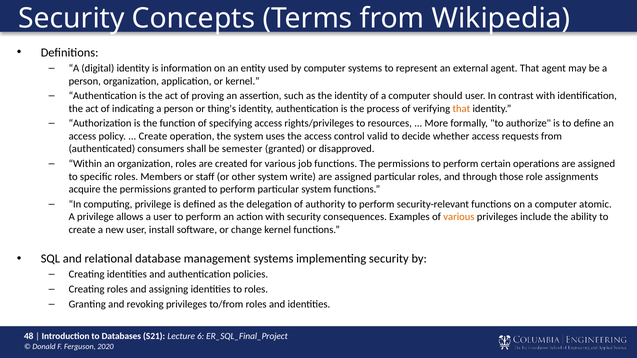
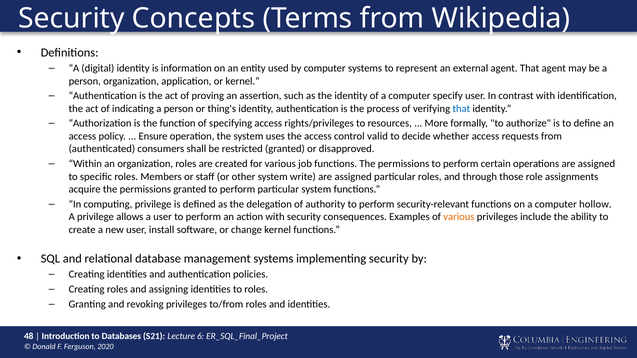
should: should -> specify (448, 96)
that colour: orange -> blue (461, 109)
Create: Create -> Ensure (153, 136)
semester: semester -> restricted (242, 149)
atomic: atomic -> hollow (595, 204)
